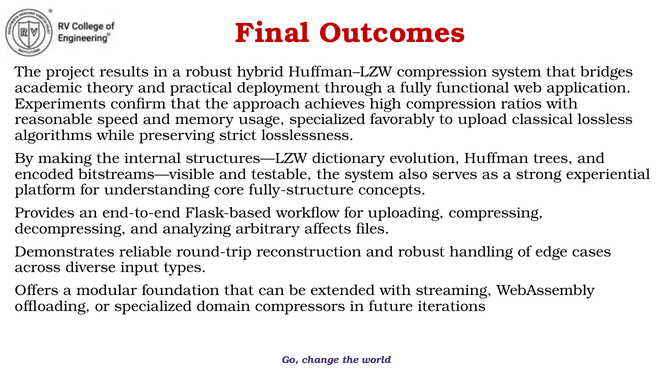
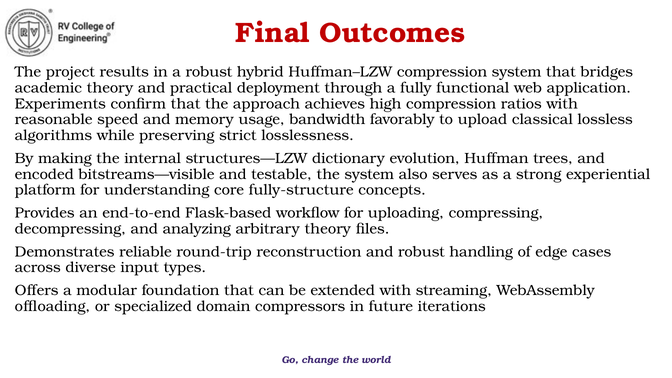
usage specialized: specialized -> bandwidth (327, 120)
arbitrary affects: affects -> theory (328, 229)
